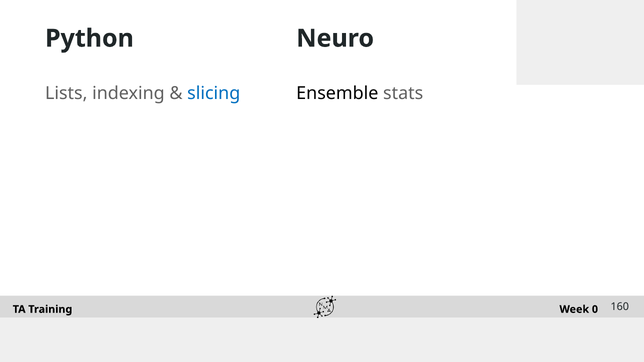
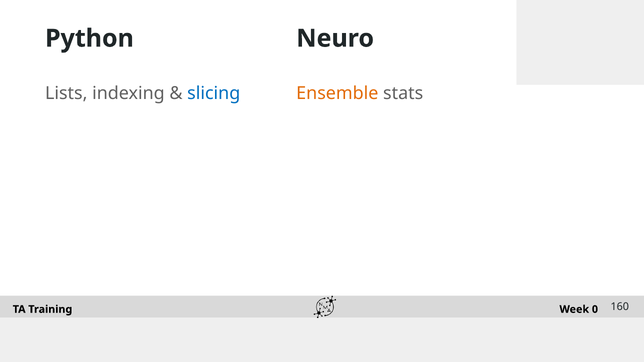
Ensemble colour: black -> orange (337, 94)
